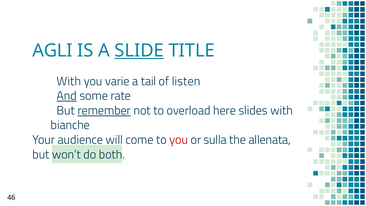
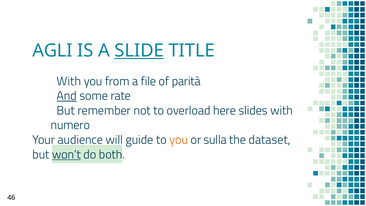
varie: varie -> from (117, 81)
tail: tail -> file (149, 81)
listen: listen -> parità (186, 81)
remember underline: present -> none (104, 110)
bianche: bianche -> numero (70, 125)
come: come -> guide (139, 140)
you colour: red -> orange (179, 140)
allenata: allenata -> dataset (270, 140)
won’t underline: none -> present (66, 154)
